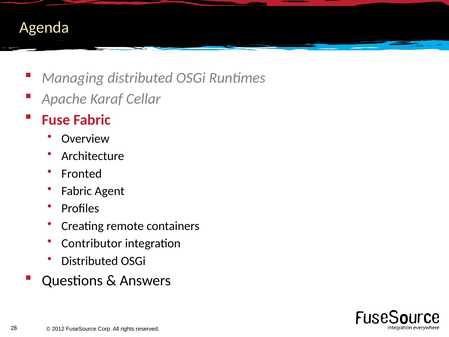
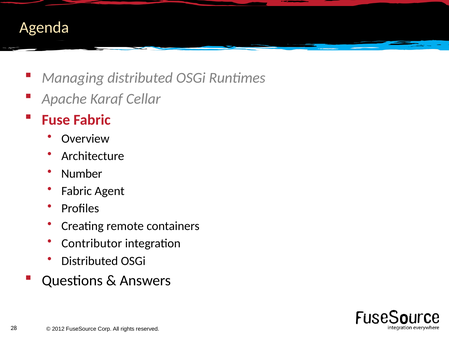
Fronted: Fronted -> Number (82, 173)
